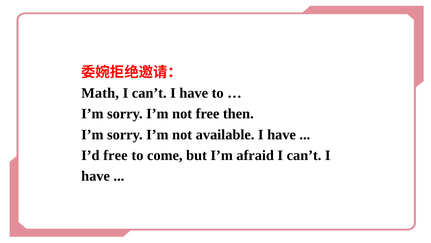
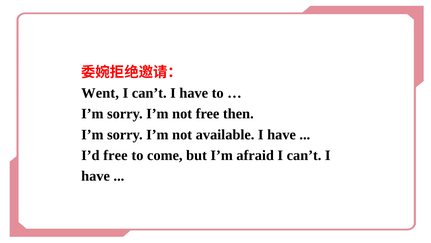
Math: Math -> Went (100, 93)
